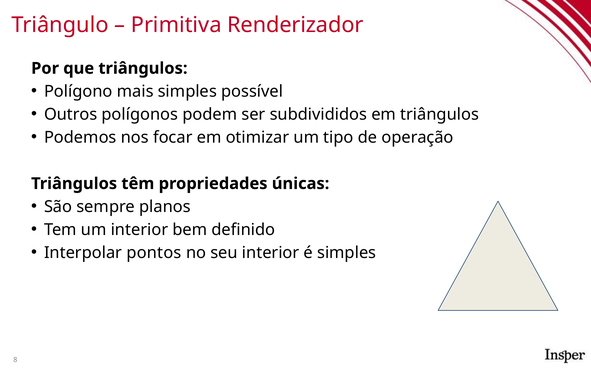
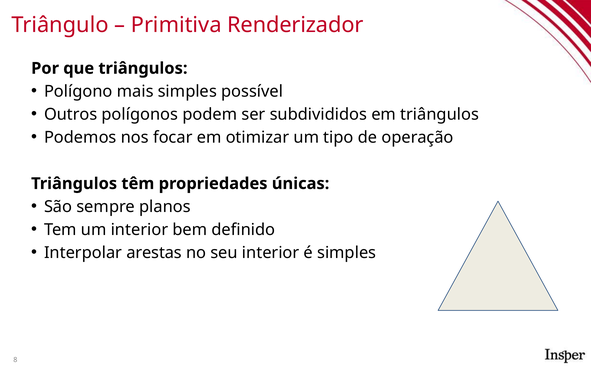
pontos: pontos -> arestas (154, 252)
